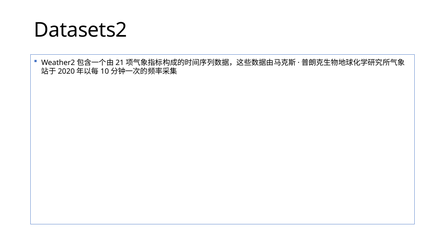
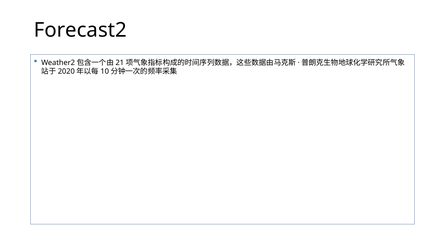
Datasets2: Datasets2 -> Forecast2 (80, 30)
